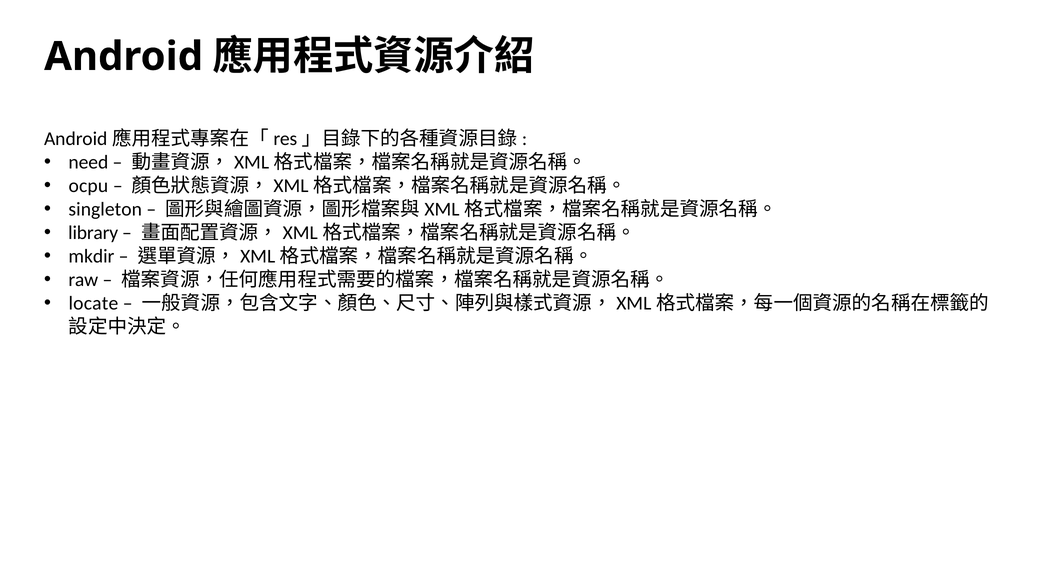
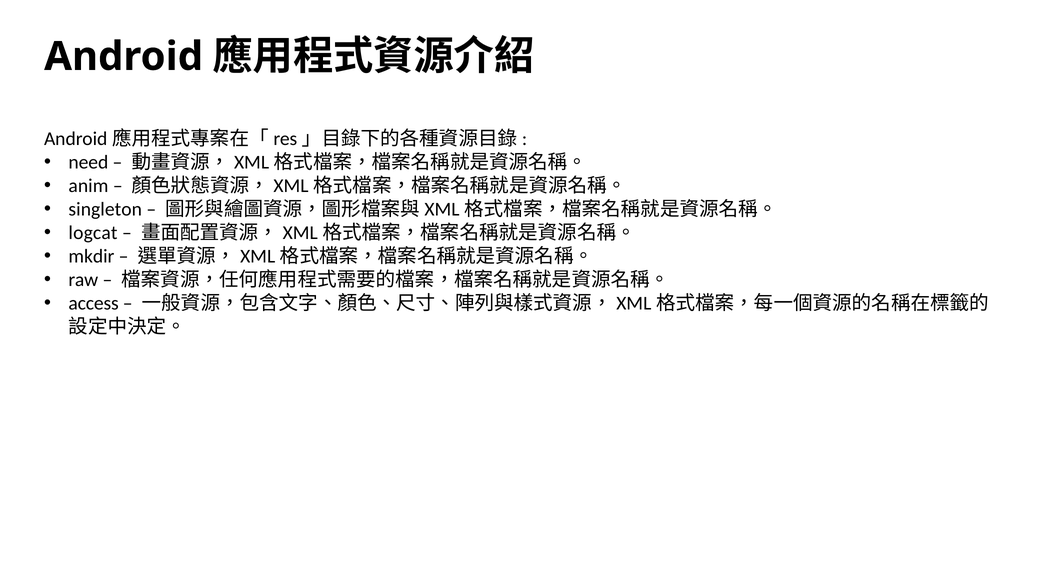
ocpu: ocpu -> anim (88, 186)
library: library -> logcat (93, 233)
locate: locate -> access (94, 303)
